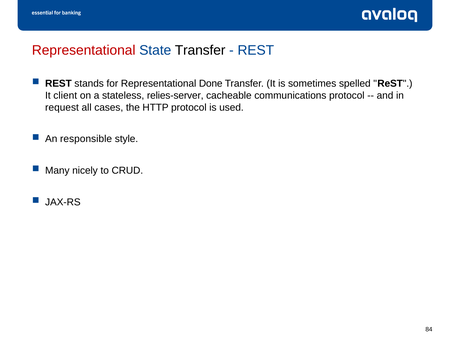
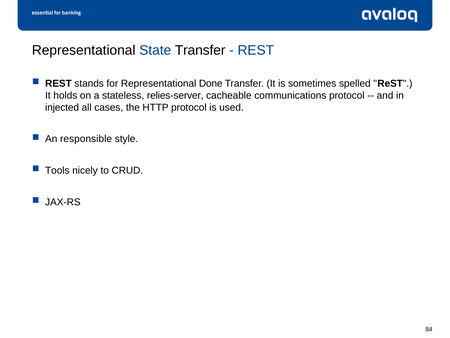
Representational colour: red -> black (84, 50)
client: client -> holds (65, 95)
request: request -> injected (62, 107)
Many: Many -> Tools (57, 170)
